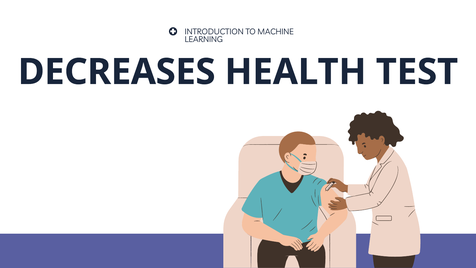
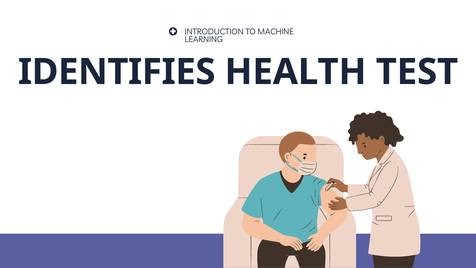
DECREASES: DECREASES -> IDENTIFIES (117, 72)
